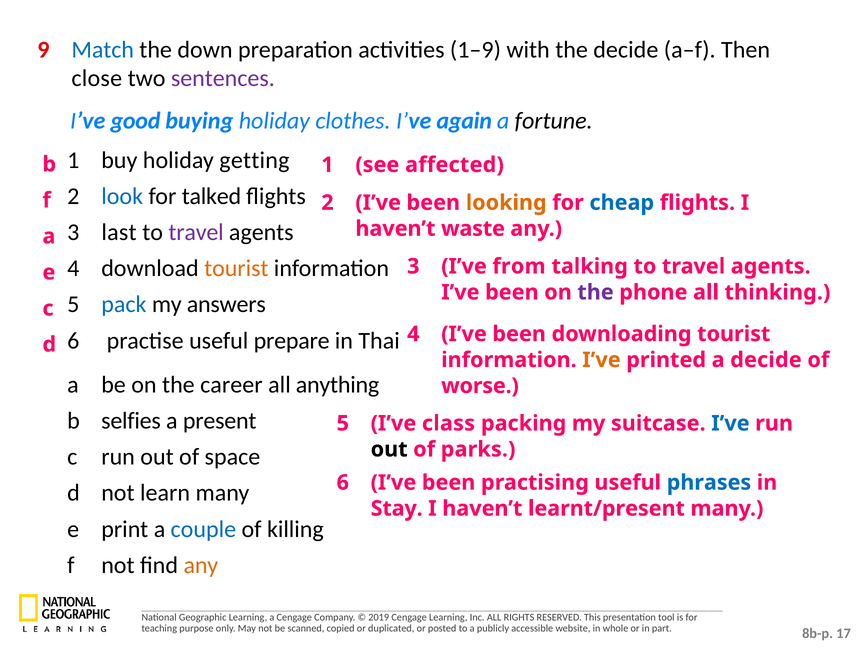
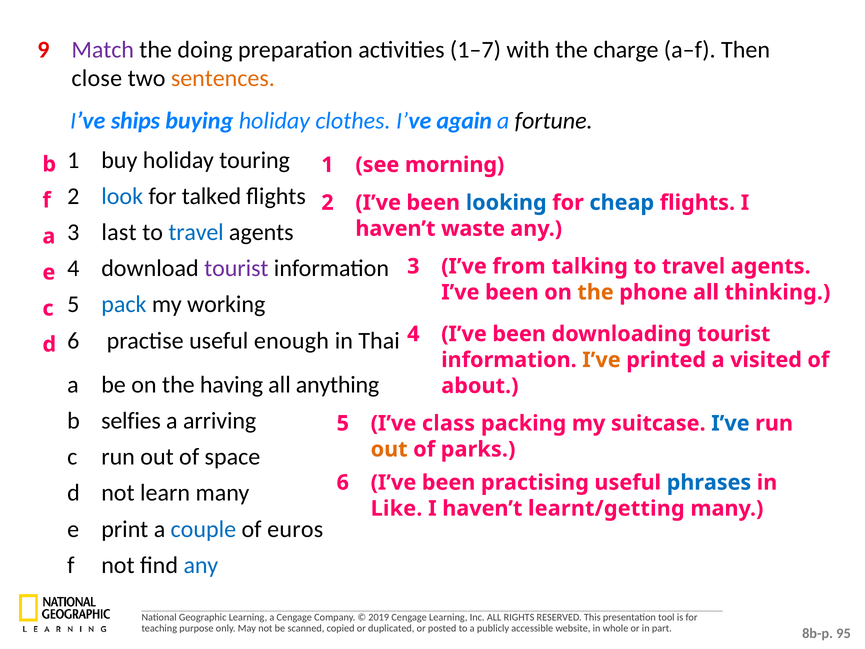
Match colour: blue -> purple (103, 50)
down: down -> doing (205, 50)
1–9: 1–9 -> 1–7 (475, 50)
the decide: decide -> charge (626, 50)
sentences colour: purple -> orange (223, 78)
good: good -> ships (135, 121)
getting: getting -> touring (255, 160)
affected: affected -> morning (455, 165)
looking colour: orange -> blue (506, 203)
travel colour: purple -> blue (196, 232)
tourist colour: orange -> purple (236, 268)
the colour: purple -> orange (596, 292)
answers: answers -> working (226, 304)
prepare: prepare -> enough (291, 340)
a decide: decide -> visited (766, 360)
career: career -> having (232, 385)
worse: worse -> about (480, 386)
present: present -> arriving (220, 421)
out colour: black -> orange (389, 449)
Stay: Stay -> Like (397, 508)
learnt/present: learnt/present -> learnt/getting (606, 508)
killing: killing -> euros (295, 529)
any colour: orange -> blue (201, 565)
17: 17 -> 95 (844, 633)
